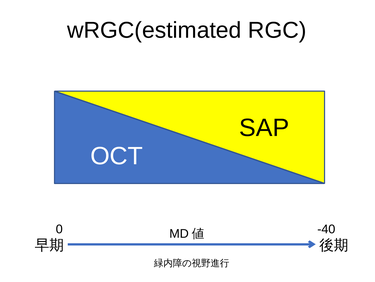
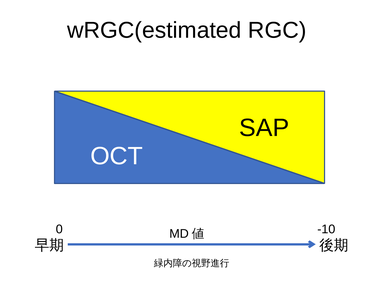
-40: -40 -> -10 (326, 229)
